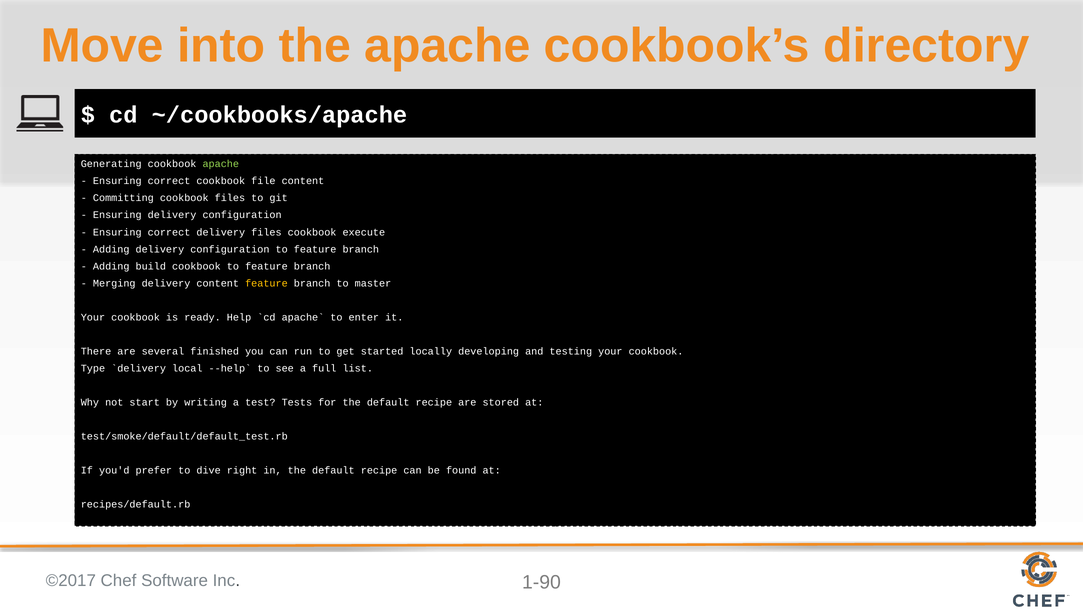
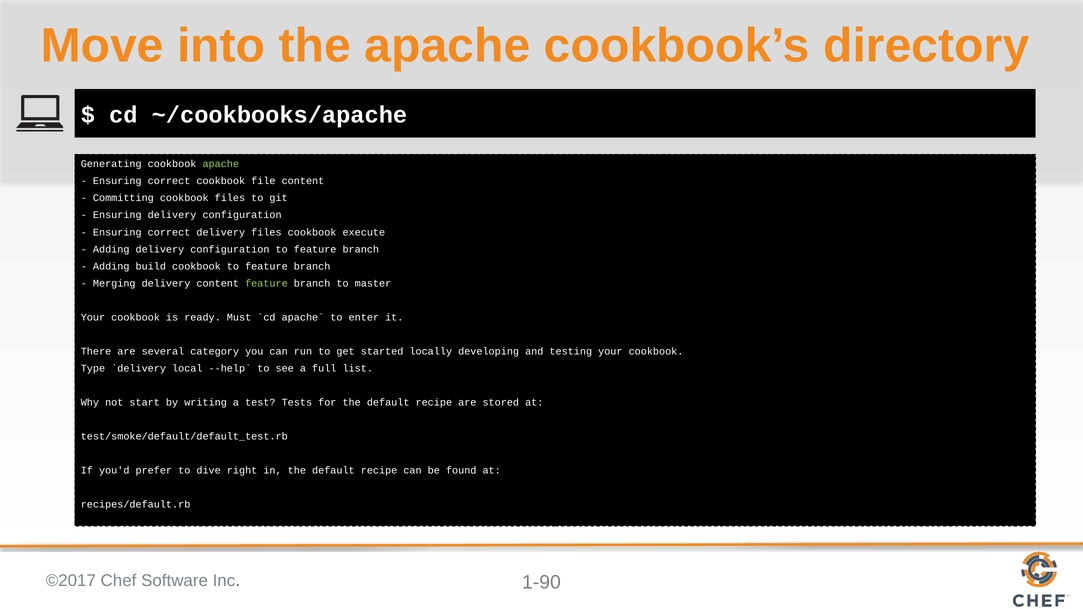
feature colour: yellow -> light green (266, 283)
Help: Help -> Must (239, 317)
finished: finished -> category (215, 351)
